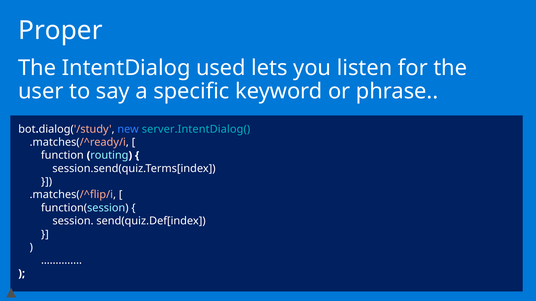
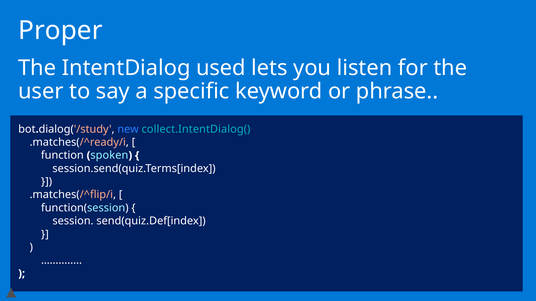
server.IntentDialog(: server.IntentDialog( -> collect.IntentDialog( (196, 129)
routing: routing -> spoken (109, 156)
